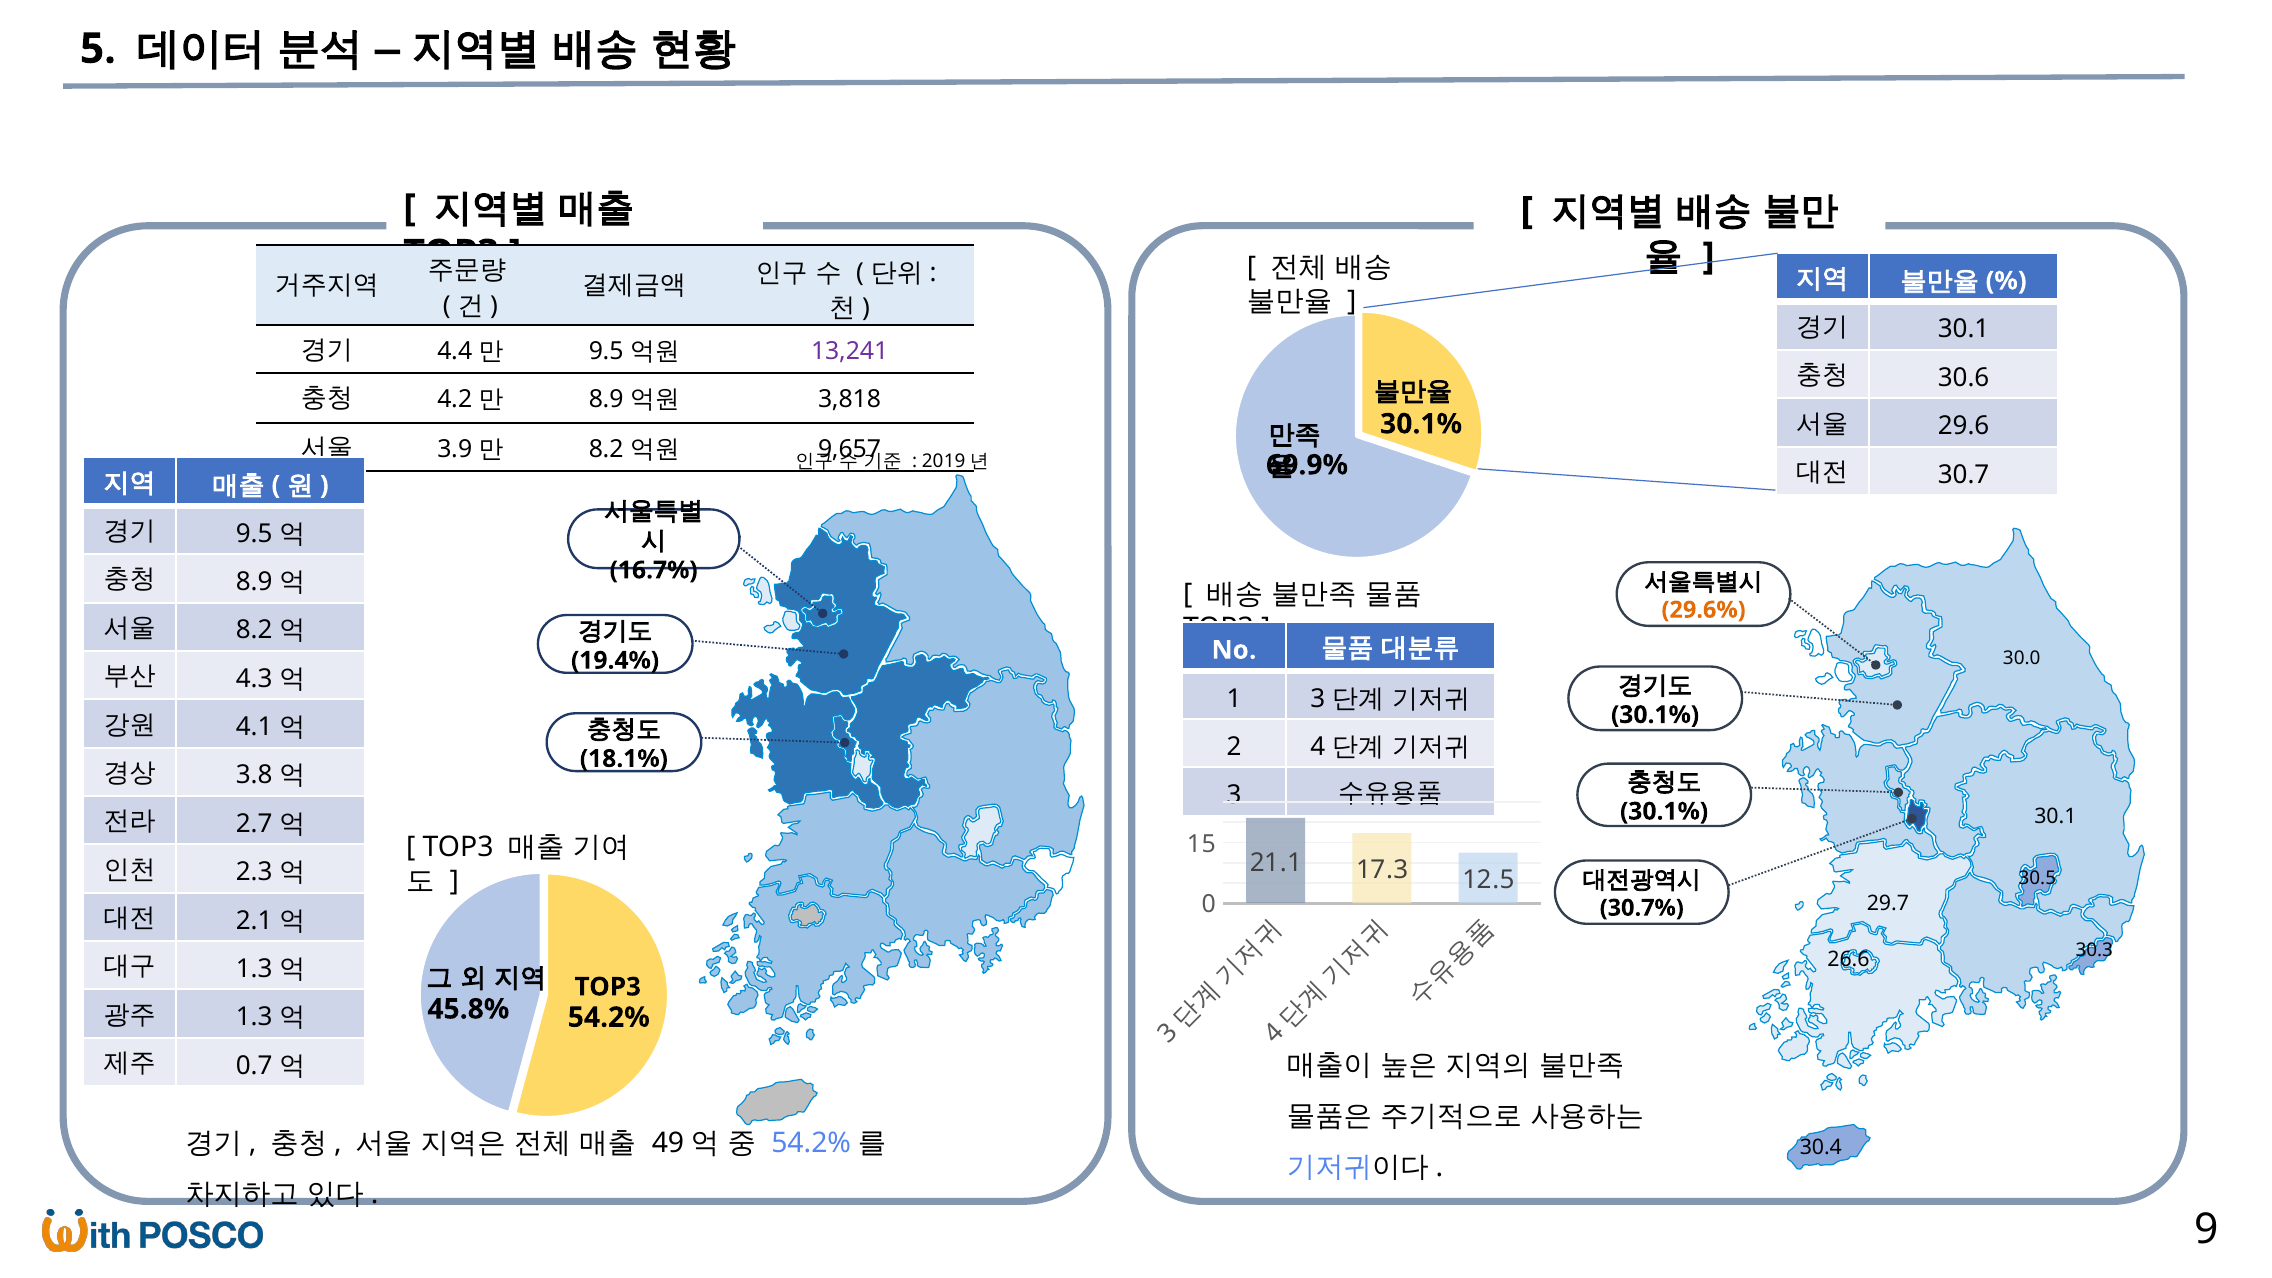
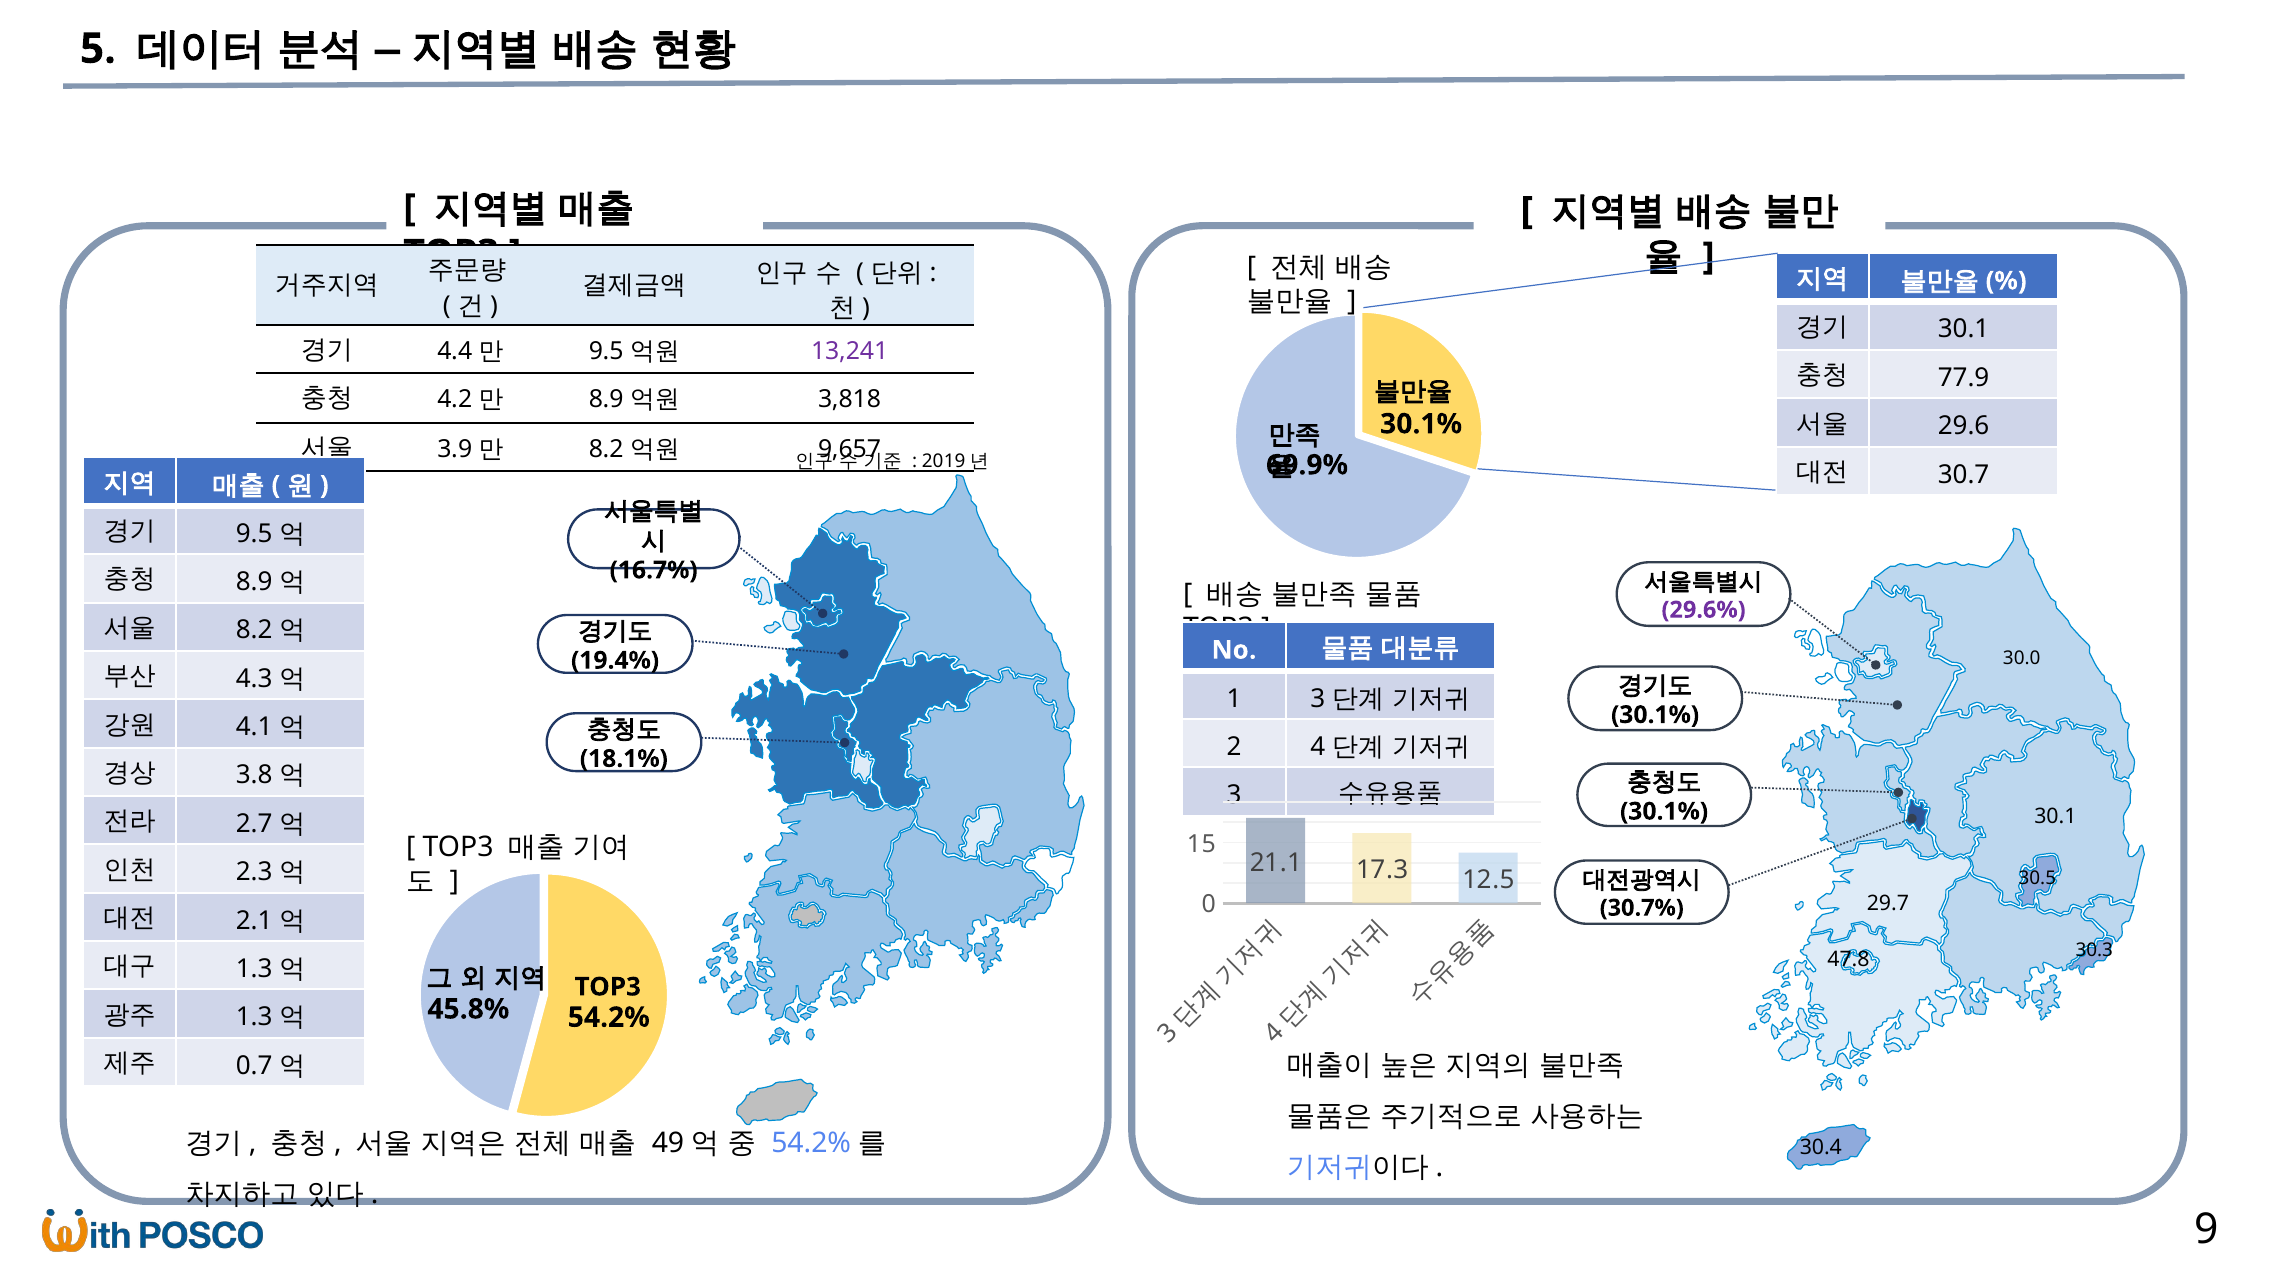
30.6: 30.6 -> 77.9 (1964, 378)
29.6% colour: orange -> purple (1704, 610)
26.6: 26.6 -> 47.8 (1848, 959)
